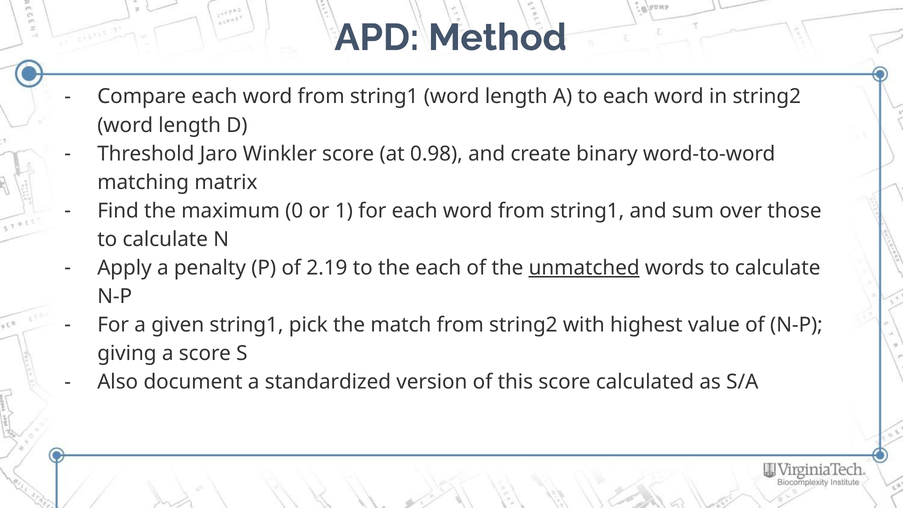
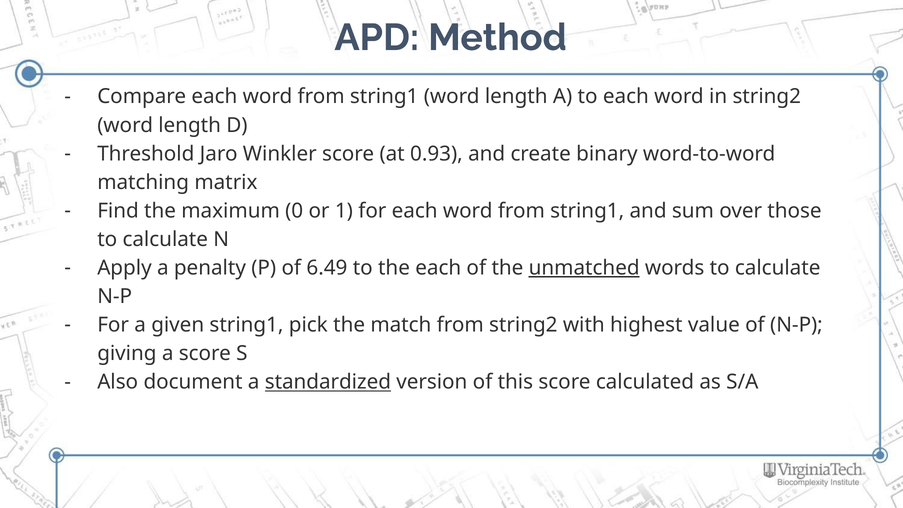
0.98: 0.98 -> 0.93 (436, 154)
2.19: 2.19 -> 6.49 (327, 268)
standardized underline: none -> present (328, 382)
